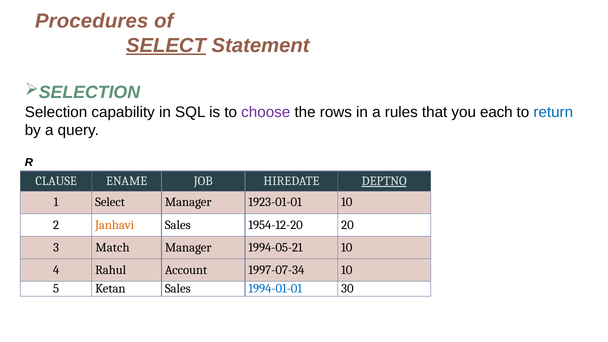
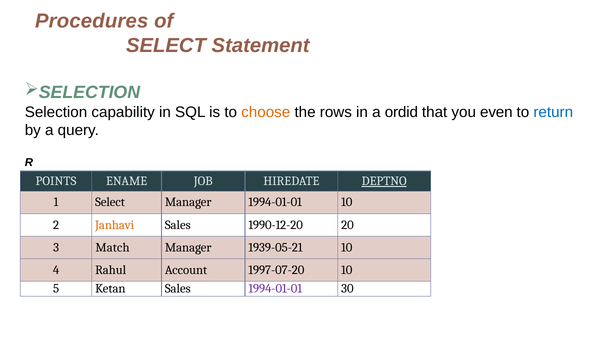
SELECT underline: present -> none (166, 46)
choose colour: purple -> orange (266, 112)
rules: rules -> ordid (401, 112)
each: each -> even (496, 112)
CLAUSE: CLAUSE -> POINTS (56, 181)
Manager 1923-01-01: 1923-01-01 -> 1994-01-01 (275, 202)
1954-12-20: 1954-12-20 -> 1990-12-20 (276, 225)
1994-05-21: 1994-05-21 -> 1939-05-21 (275, 247)
1997-07-34: 1997-07-34 -> 1997-07-20 (276, 270)
1994-01-01 colour: blue -> purple (275, 289)
